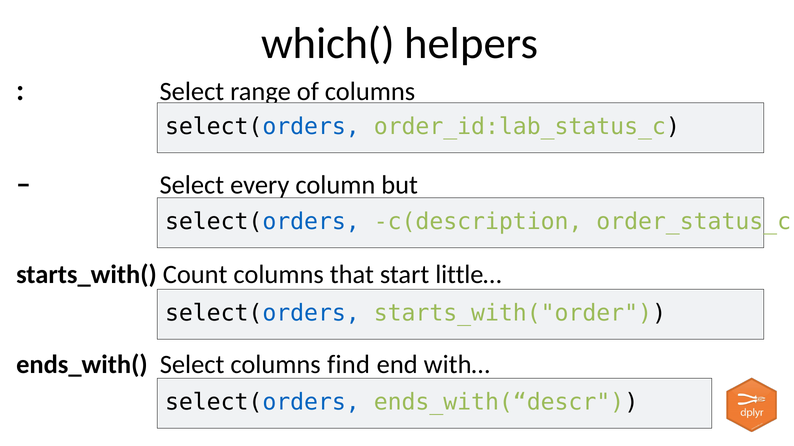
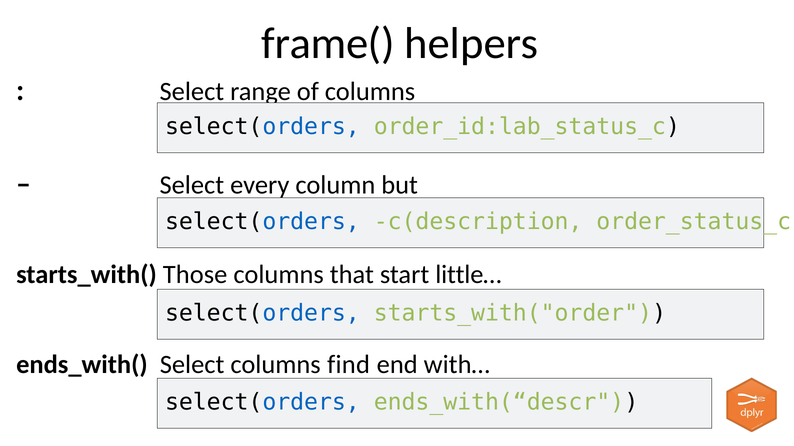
which(: which( -> frame( (328, 44)
Count: Count -> Those (195, 275)
